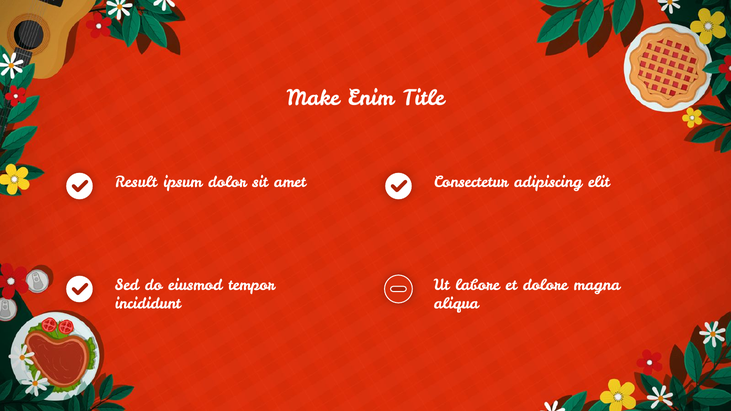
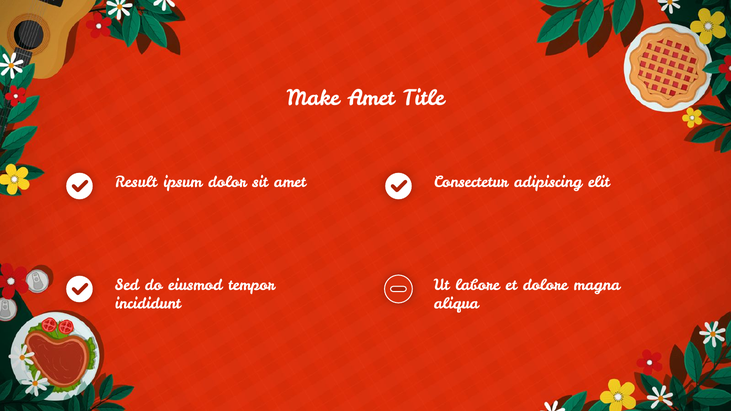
Make Enim: Enim -> Amet (371, 98)
